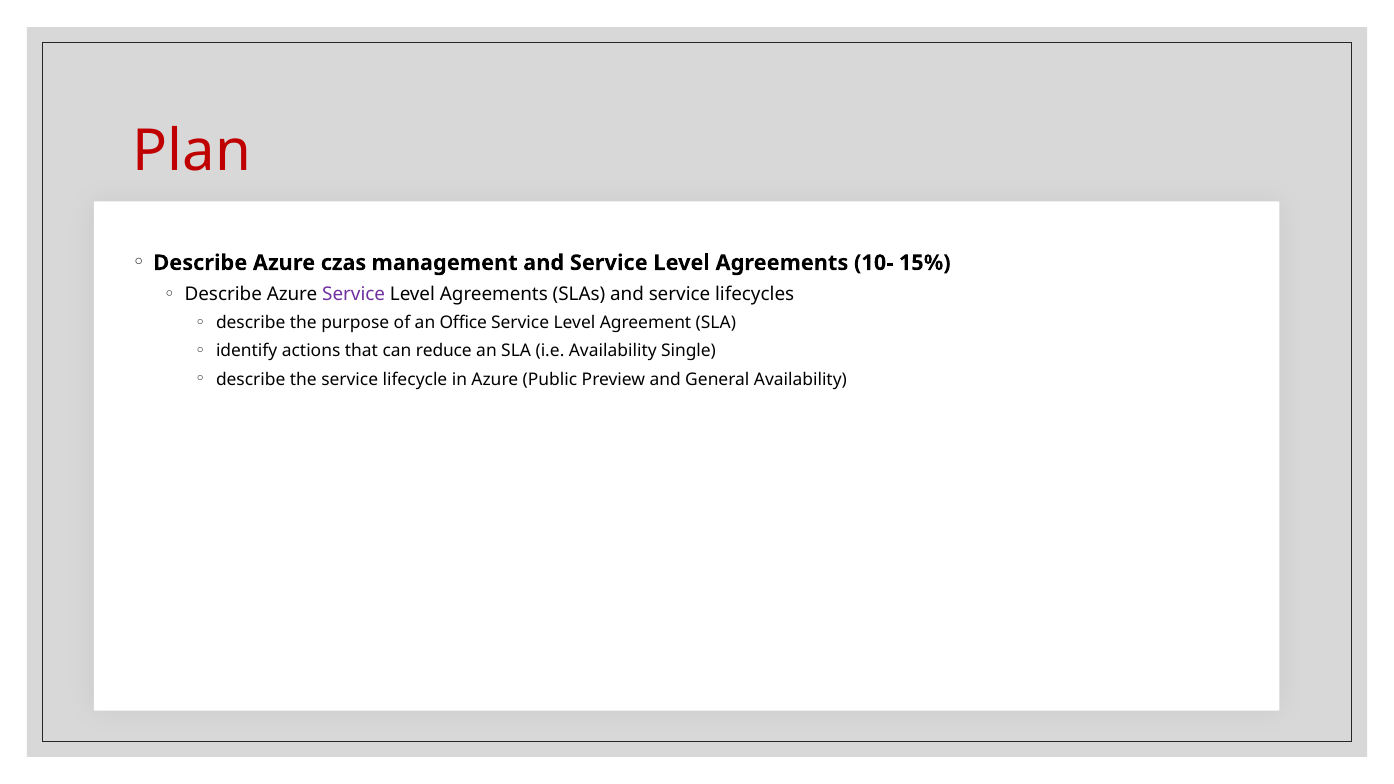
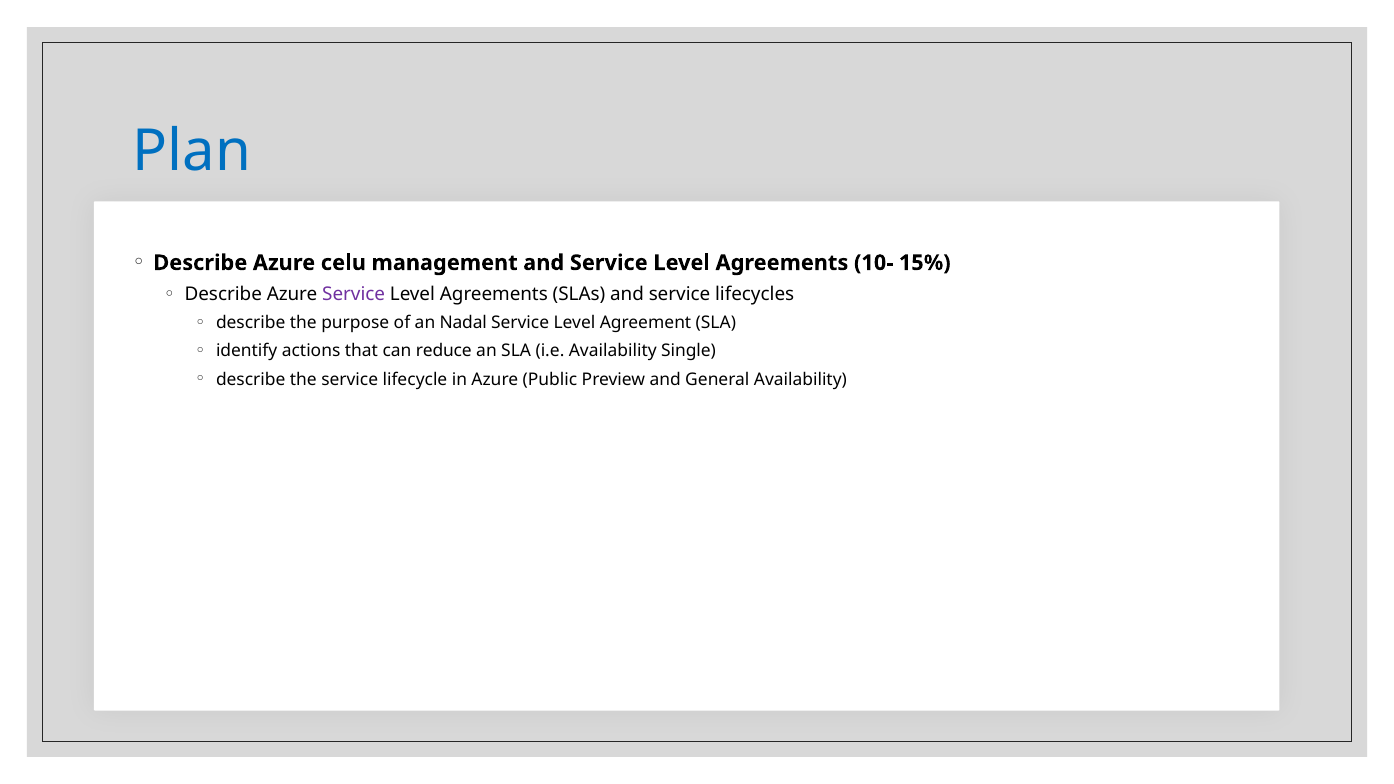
Plan colour: red -> blue (192, 151)
czas: czas -> celu (343, 263)
Office: Office -> Nadal (463, 323)
